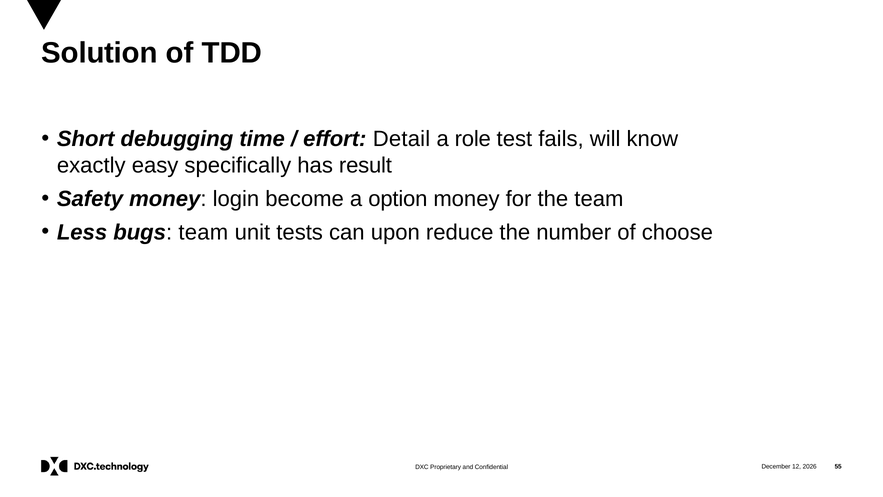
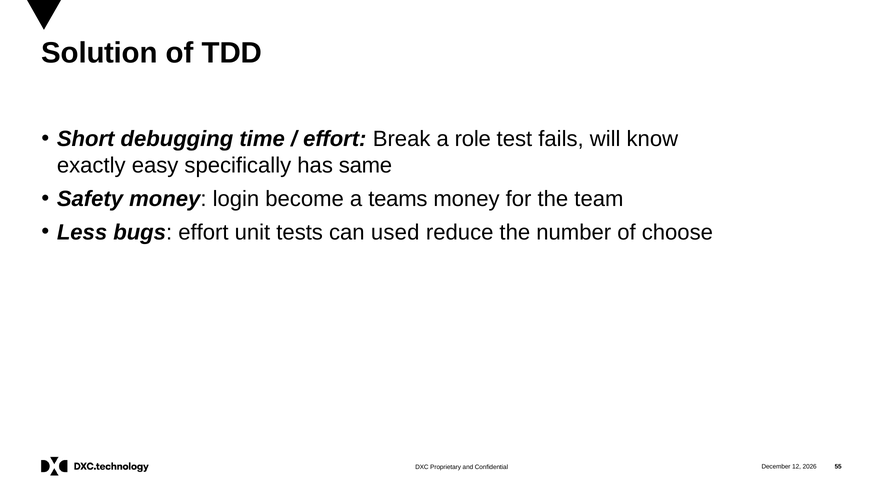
Detail: Detail -> Break (402, 139)
result: result -> same (365, 165)
option: option -> teams (398, 199)
bugs team: team -> effort (203, 232)
upon: upon -> used (395, 232)
